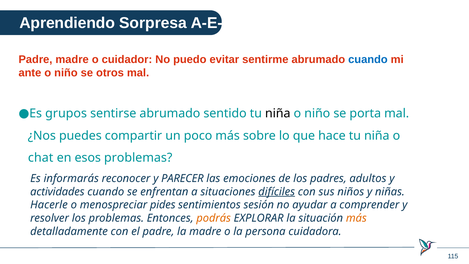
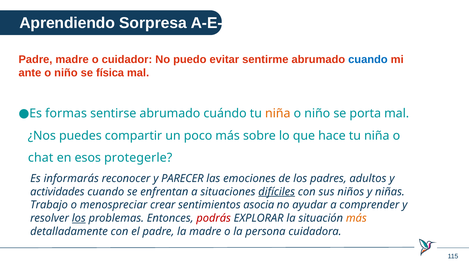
otros: otros -> física (110, 73)
grupos: grupos -> formas (66, 113)
sentido: sentido -> cuándo (225, 113)
niña colour: black -> orange (278, 113)
esos problemas: problemas -> protegerle (138, 158)
Hacerle: Hacerle -> Trabajo (49, 205)
pides: pides -> crear (163, 205)
sesión: sesión -> asocia (259, 205)
los underline: none -> present (79, 218)
podrás colour: orange -> red (214, 218)
